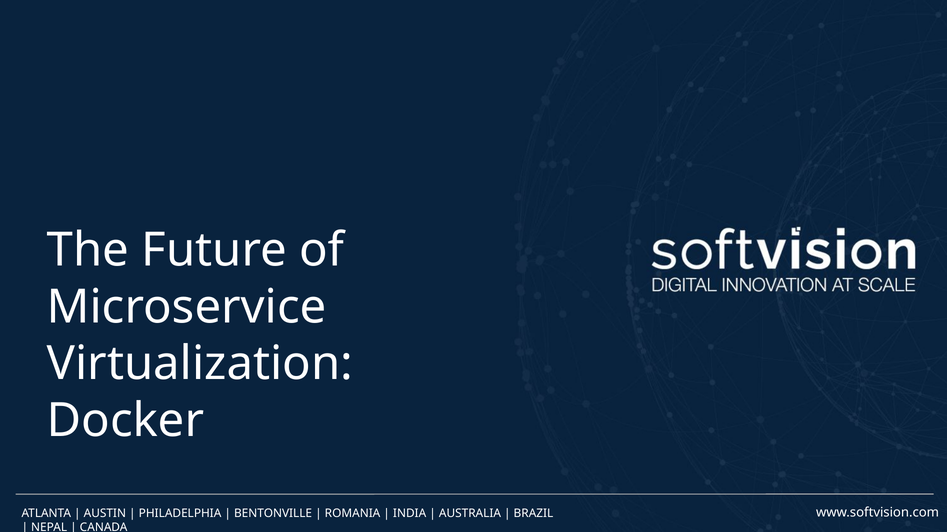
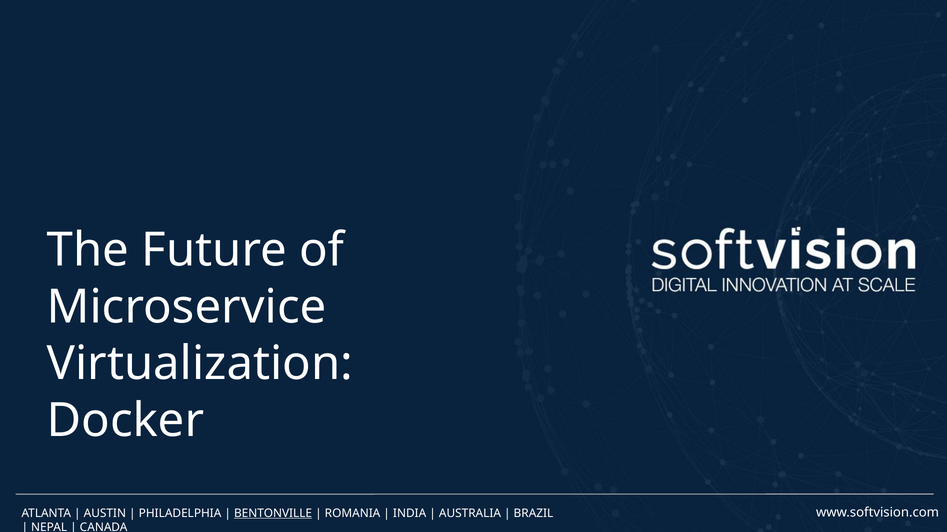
BENTONVILLE underline: none -> present (273, 514)
